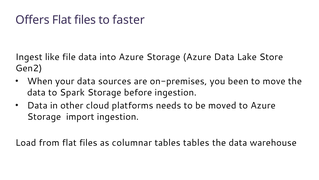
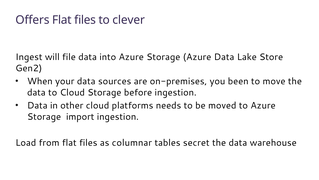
faster: faster -> clever (129, 20)
like: like -> will (52, 57)
to Spark: Spark -> Cloud (72, 92)
tables tables: tables -> secret (196, 142)
